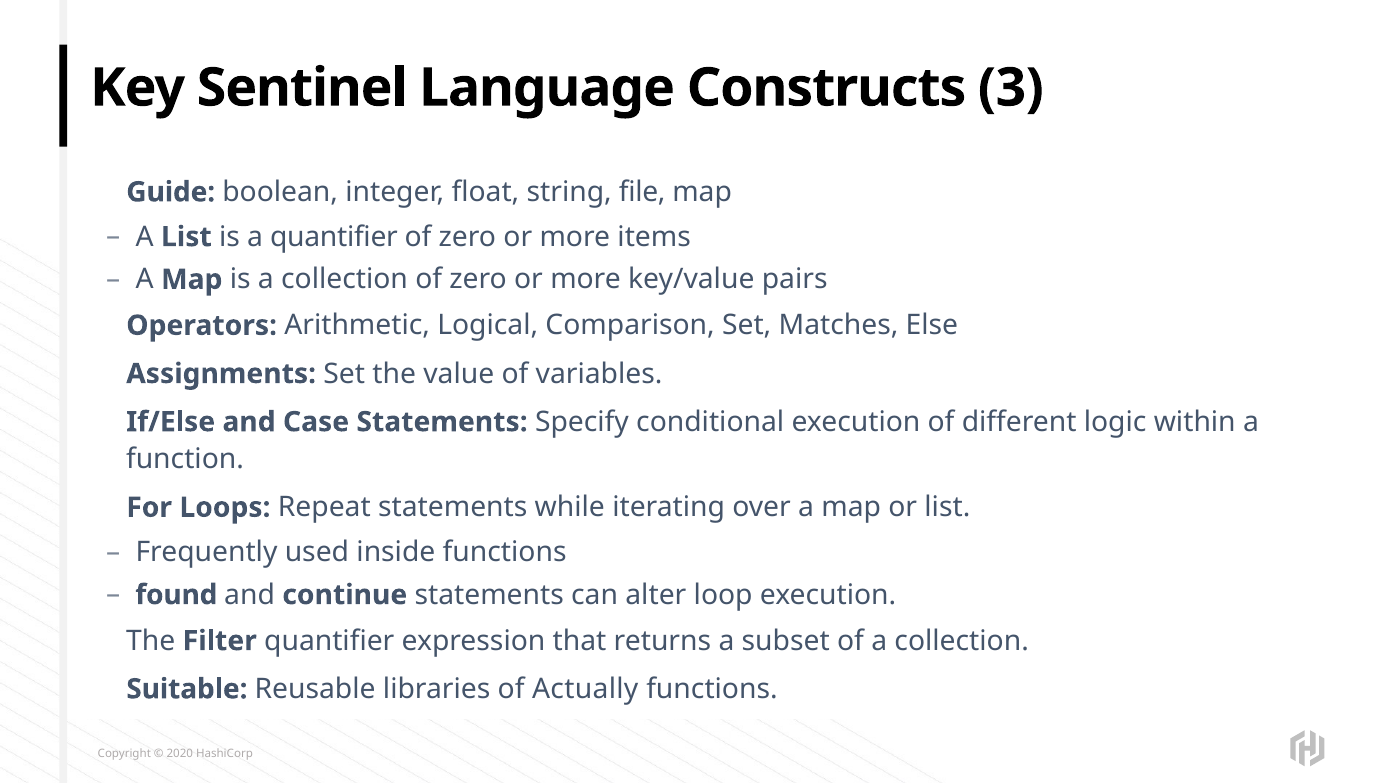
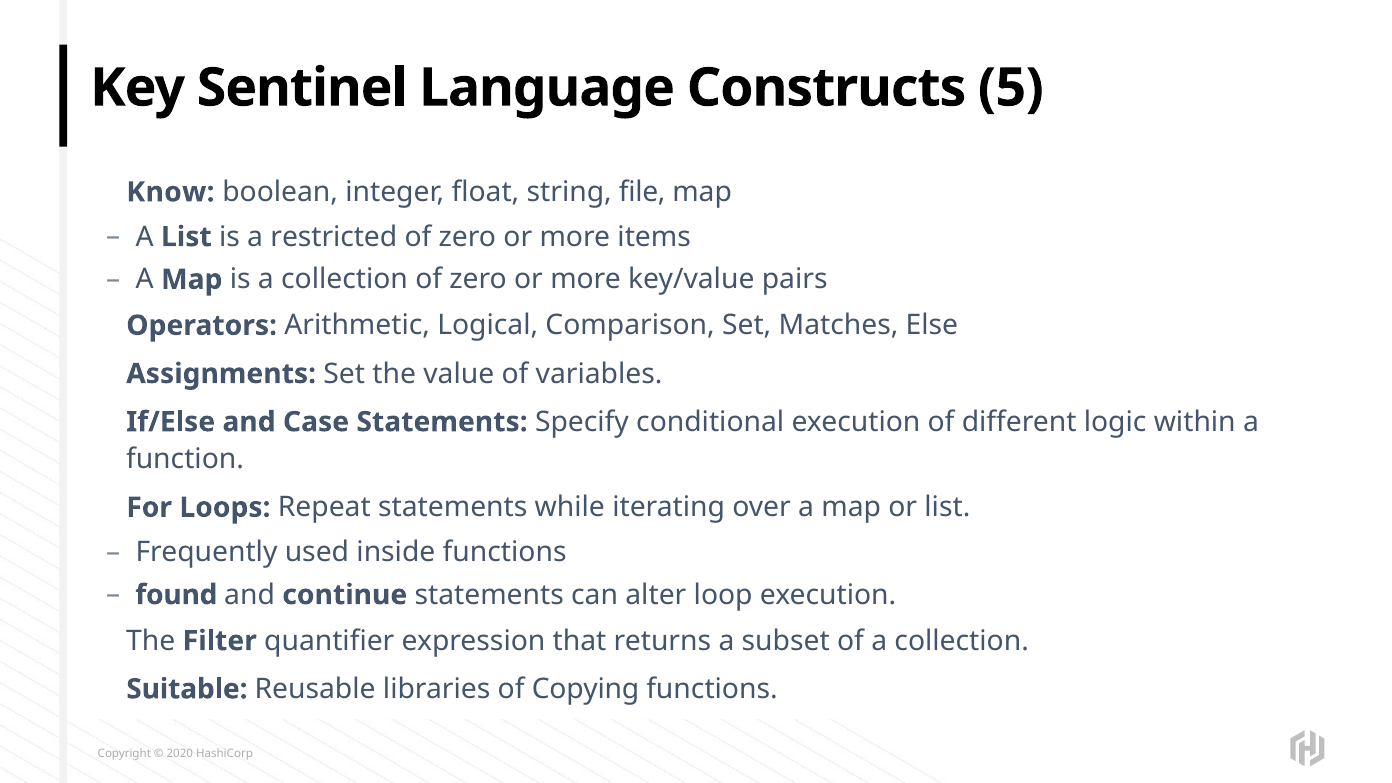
3: 3 -> 5 (1011, 88)
Guide: Guide -> Know (170, 192)
a quantifier: quantifier -> restricted (334, 237)
Actually: Actually -> Copying (586, 689)
